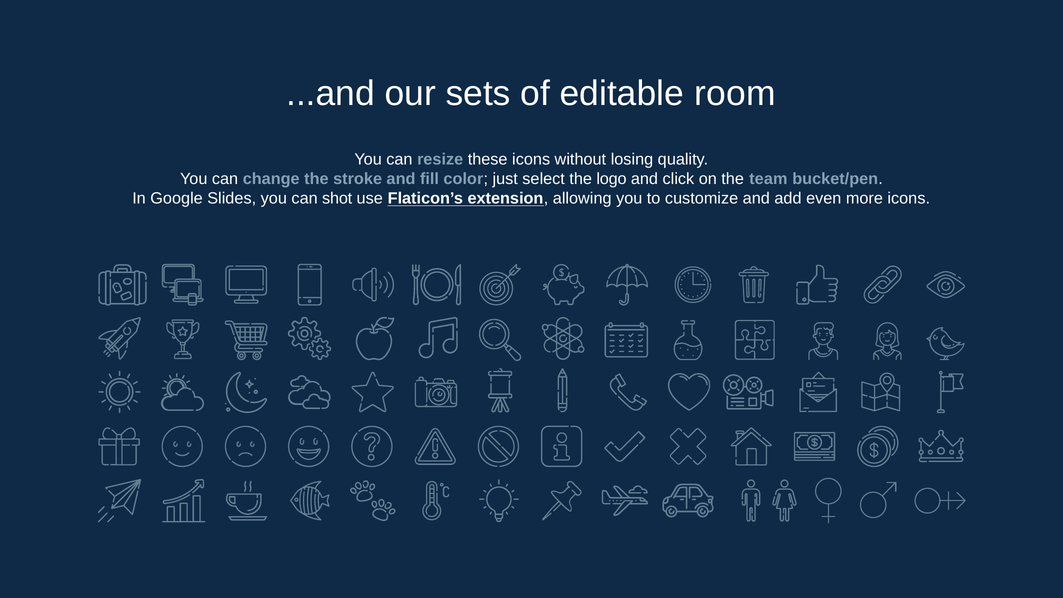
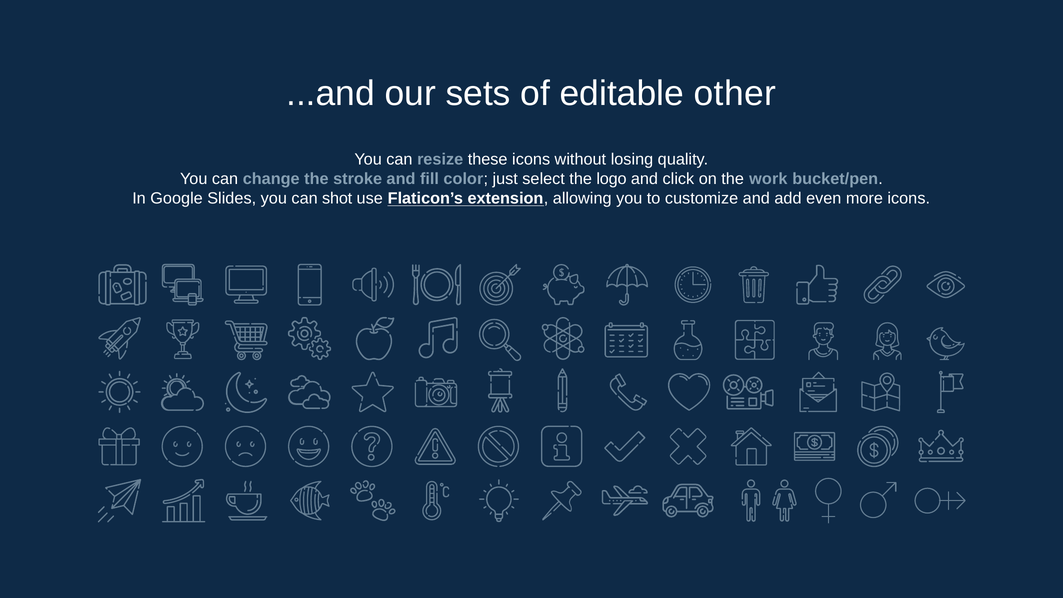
room: room -> other (735, 94)
team: team -> work (768, 179)
